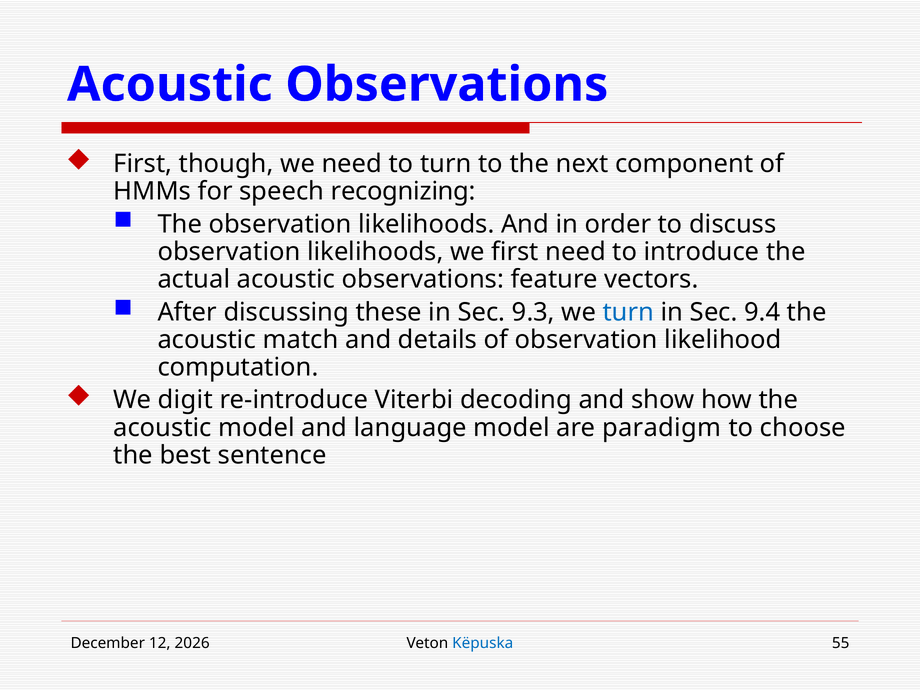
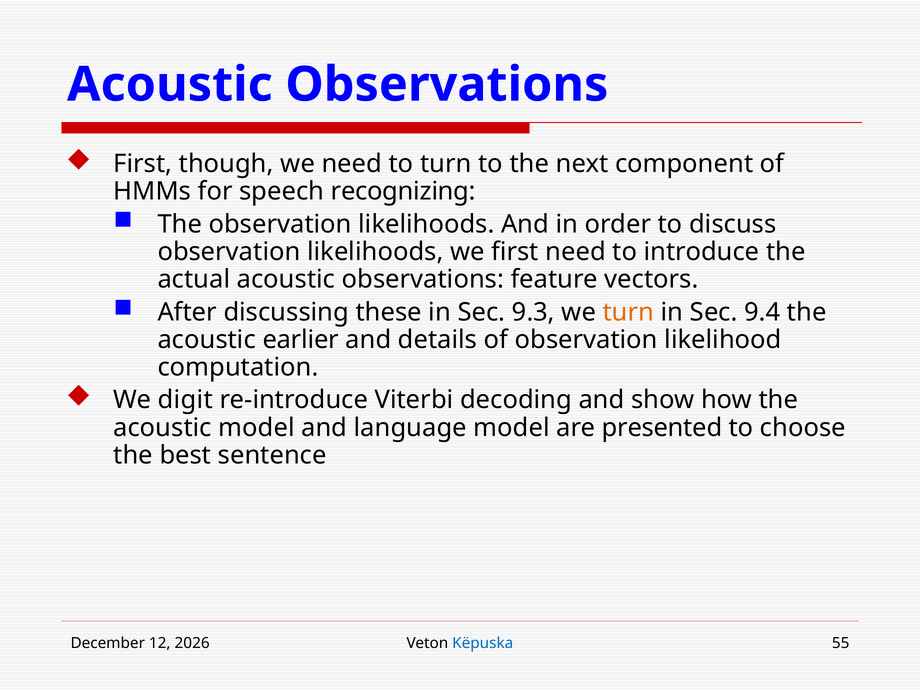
turn colour: blue -> orange (628, 312)
match: match -> earlier (301, 340)
paradigm: paradigm -> presented (662, 428)
